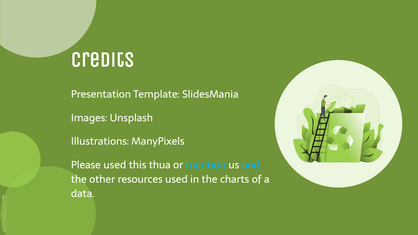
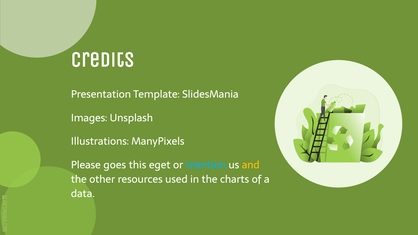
Please used: used -> goes (115, 165)
thua: thua -> eget (160, 165)
and colour: light blue -> yellow (251, 165)
